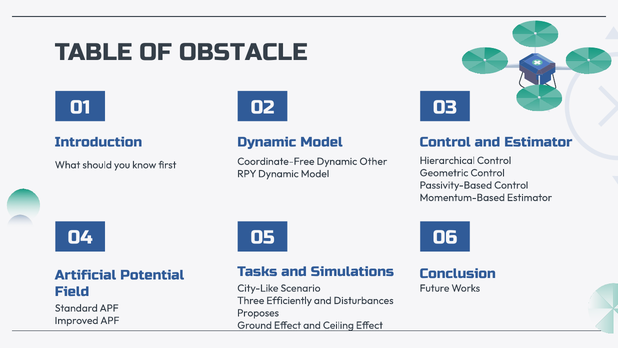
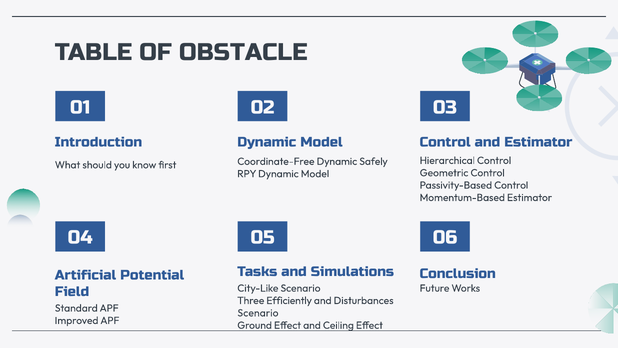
Other: Other -> Safely (373, 161)
Proposes: Proposes -> Scenario (258, 313)
